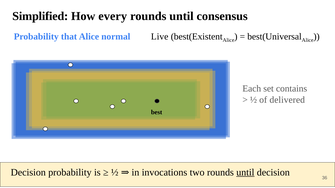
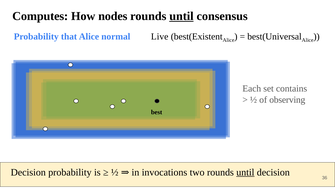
Simplified: Simplified -> Computes (40, 16)
every: every -> nodes (113, 16)
until underline: none -> present (181, 16)
delivered: delivered -> observing (287, 100)
